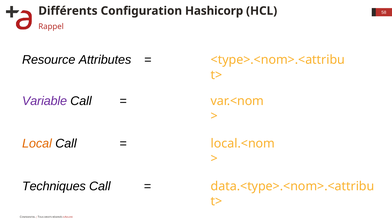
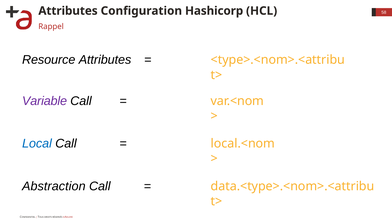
Différents: Différents -> Attributes (68, 11)
Local colour: orange -> blue (37, 143)
Techniques: Techniques -> Abstraction (54, 186)
